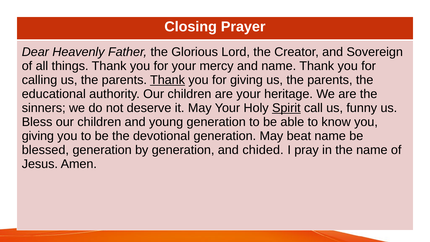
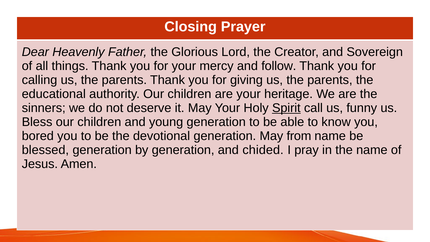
and name: name -> follow (279, 66)
Thank underline: present -> none (168, 80)
giving: giving -> bored (38, 136)
beat: beat -> from (299, 136)
